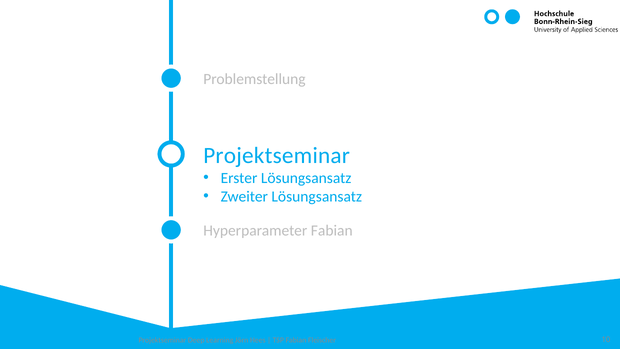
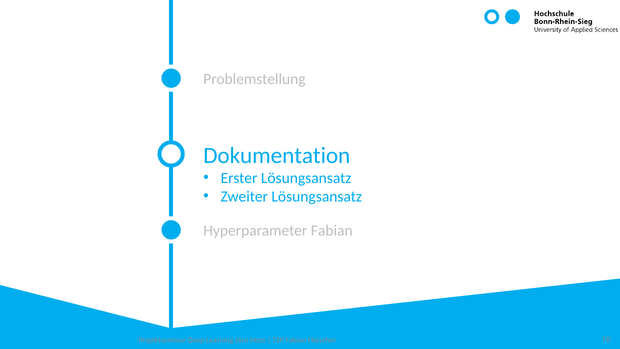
Projektseminar: Projektseminar -> Dokumentation (277, 155)
